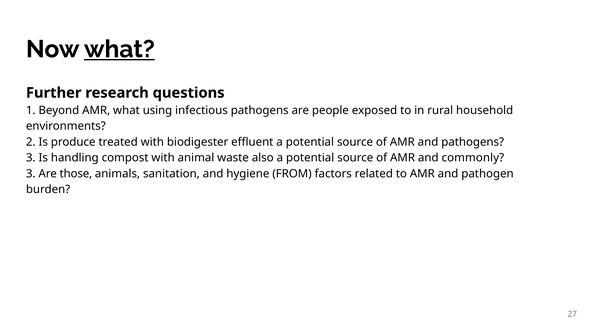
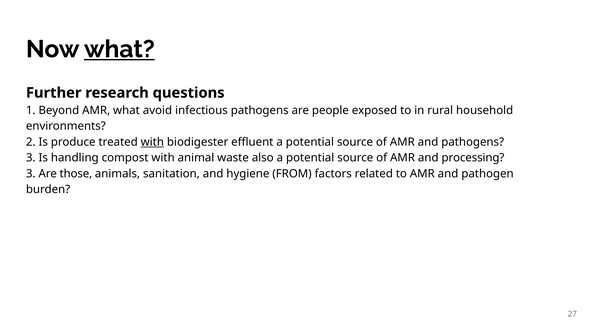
using: using -> avoid (157, 110)
with underline: none -> present (152, 142)
commonly: commonly -> processing (473, 158)
